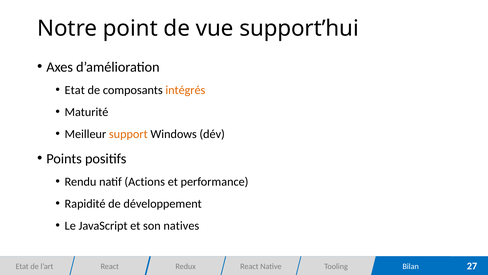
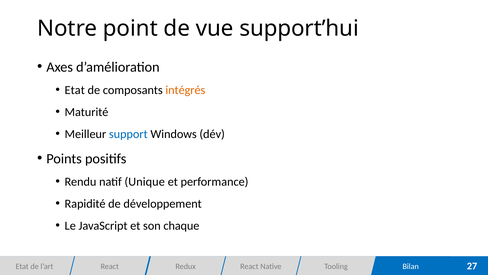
support colour: orange -> blue (128, 134)
Actions: Actions -> Unique (145, 181)
natives: natives -> chaque (181, 225)
